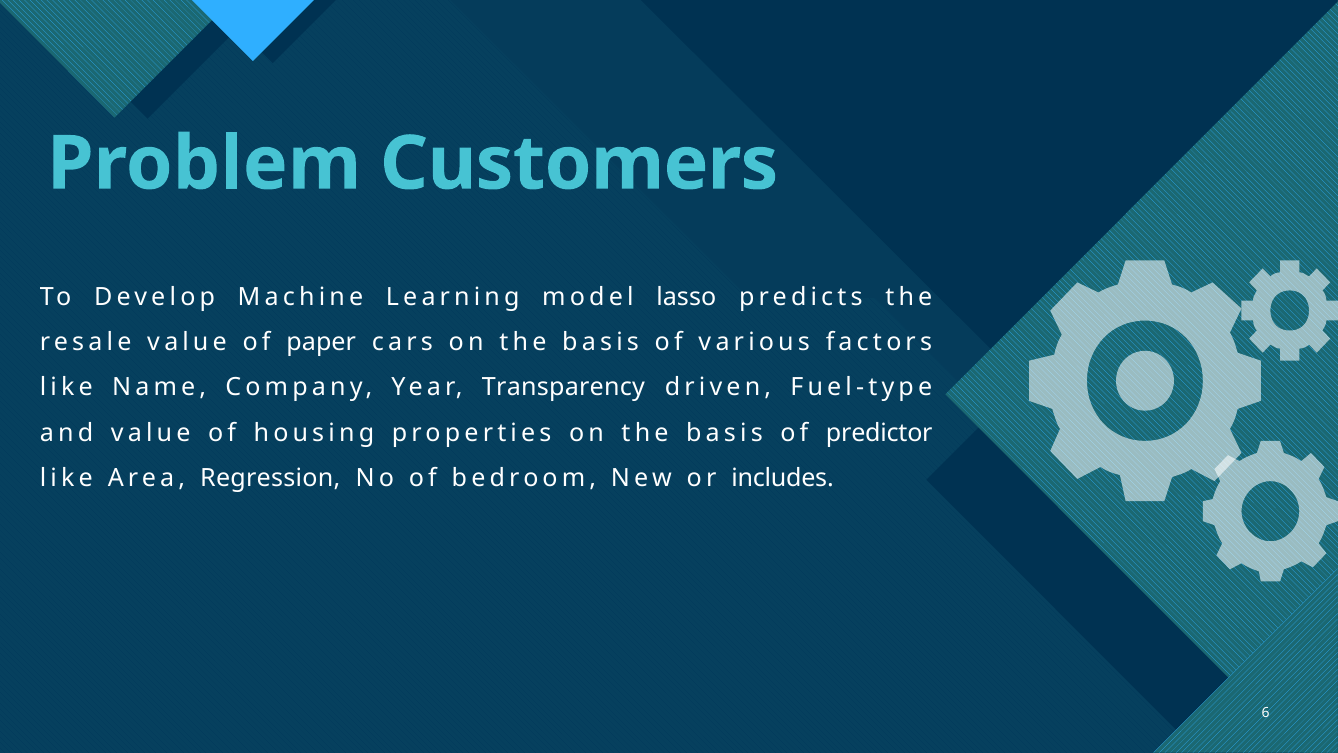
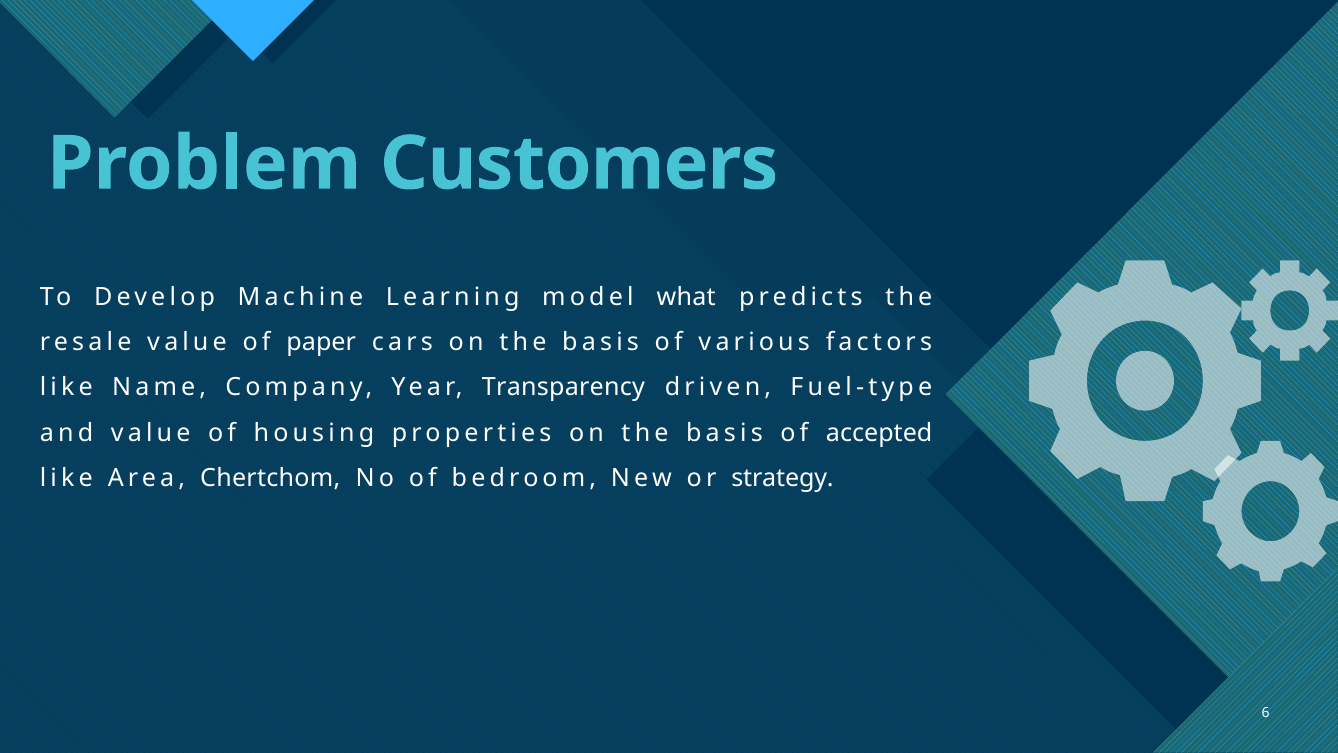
lasso: lasso -> what (686, 297)
predictor: predictor -> accepted (879, 433)
Regression: Regression -> Chertchom (270, 478)
includes: includes -> strategy (782, 478)
